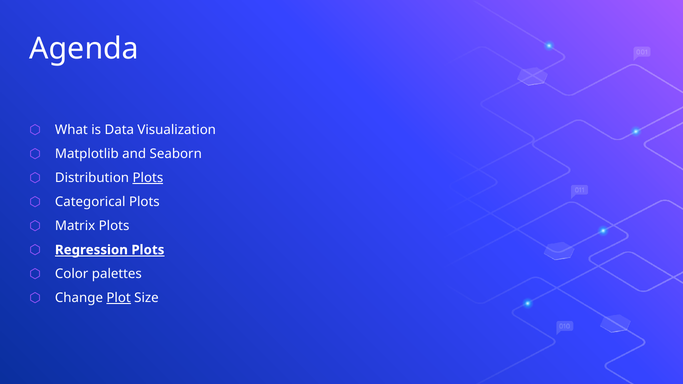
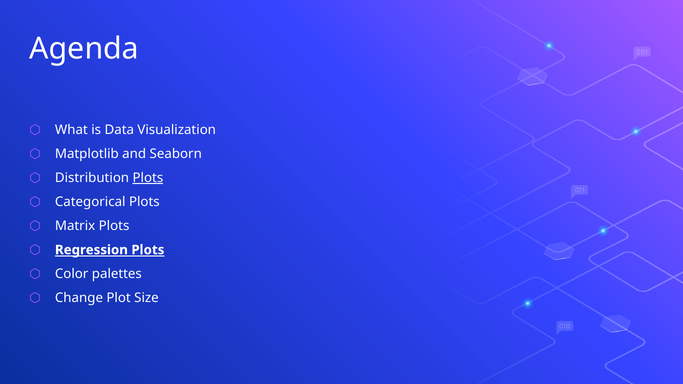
Plot underline: present -> none (119, 298)
